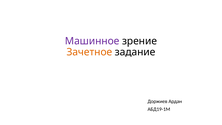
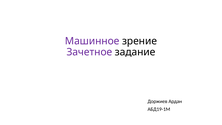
Зачетное colour: orange -> purple (89, 52)
